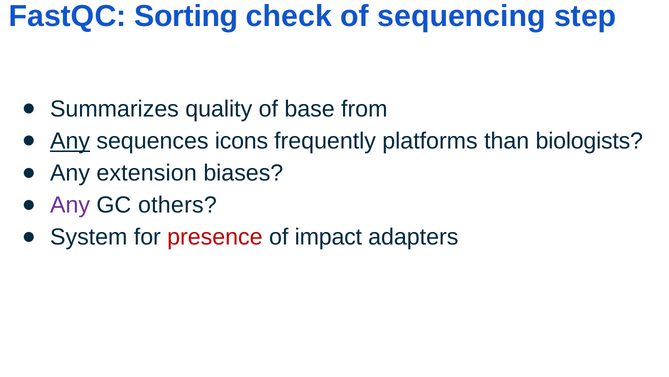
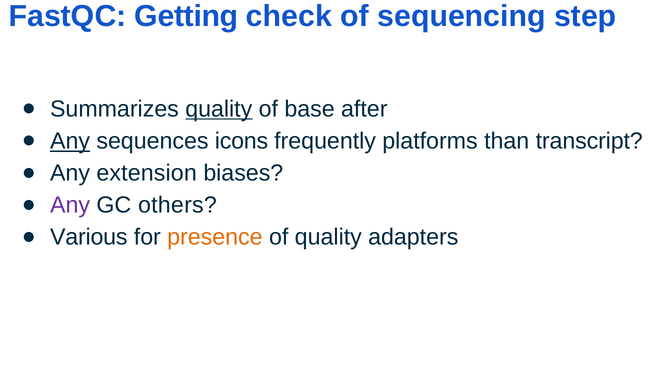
Sorting: Sorting -> Getting (186, 16)
quality underline: none -> present (219, 109)
from: from -> after (364, 109)
biologists: biologists -> transcript (589, 141)
System: System -> Various (89, 237)
presence colour: red -> orange (215, 237)
of impact: impact -> quality (328, 237)
